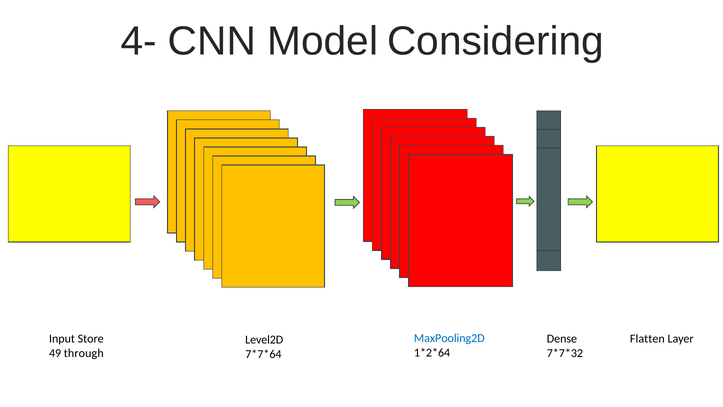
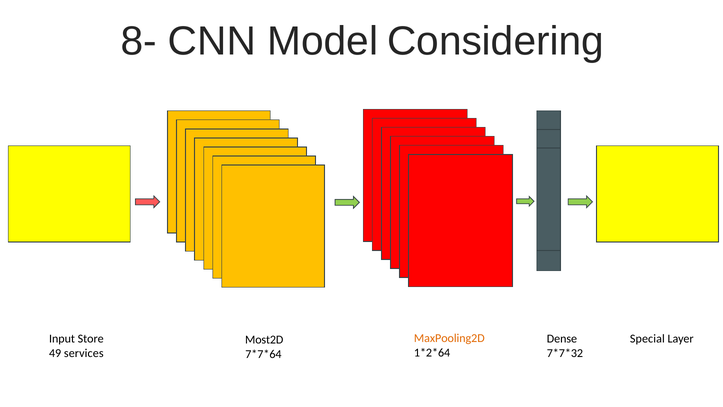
4-: 4- -> 8- (139, 41)
MaxPooling2D colour: blue -> orange (449, 338)
Flatten: Flatten -> Special (647, 339)
Level2D: Level2D -> Most2D (264, 339)
through: through -> services (84, 353)
